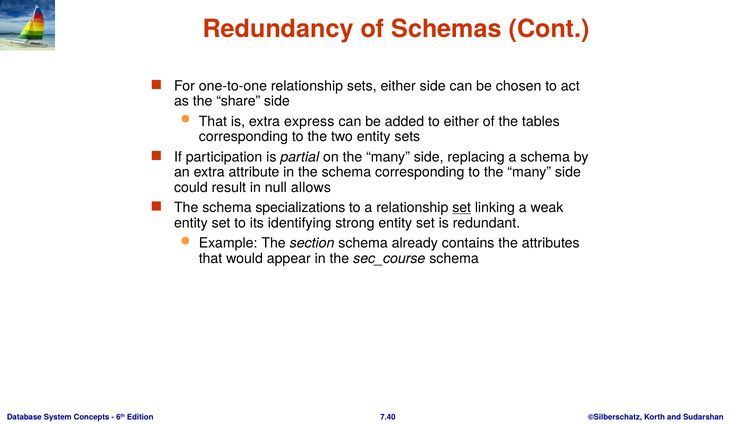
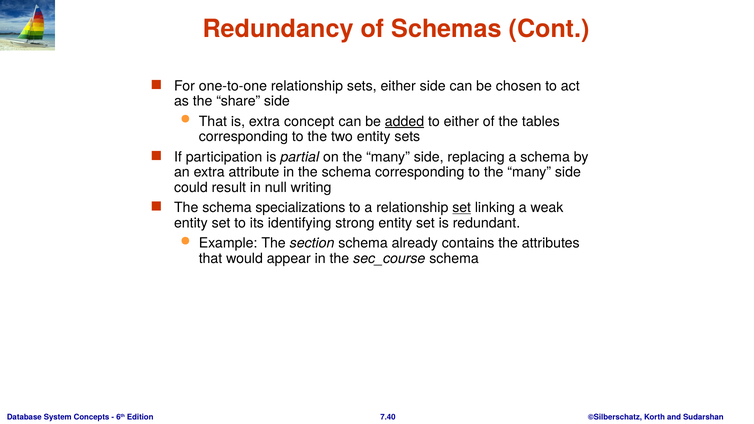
express: express -> concept (309, 121)
added underline: none -> present (405, 121)
allows: allows -> writing (311, 187)
